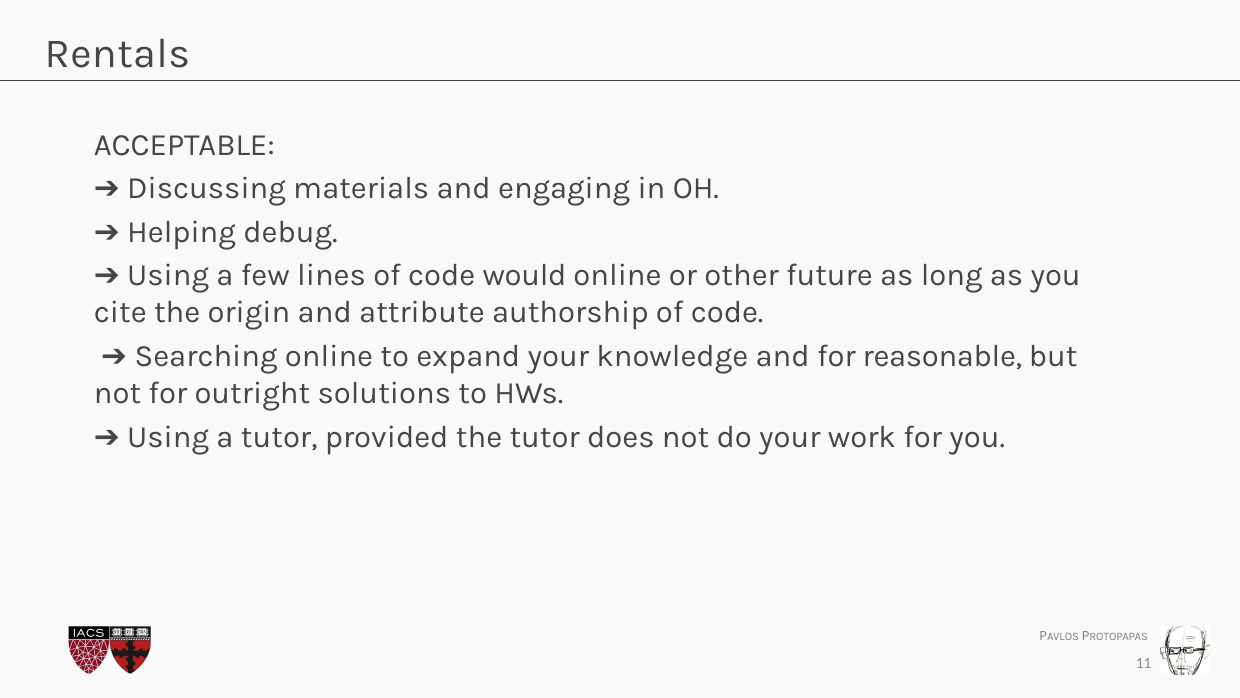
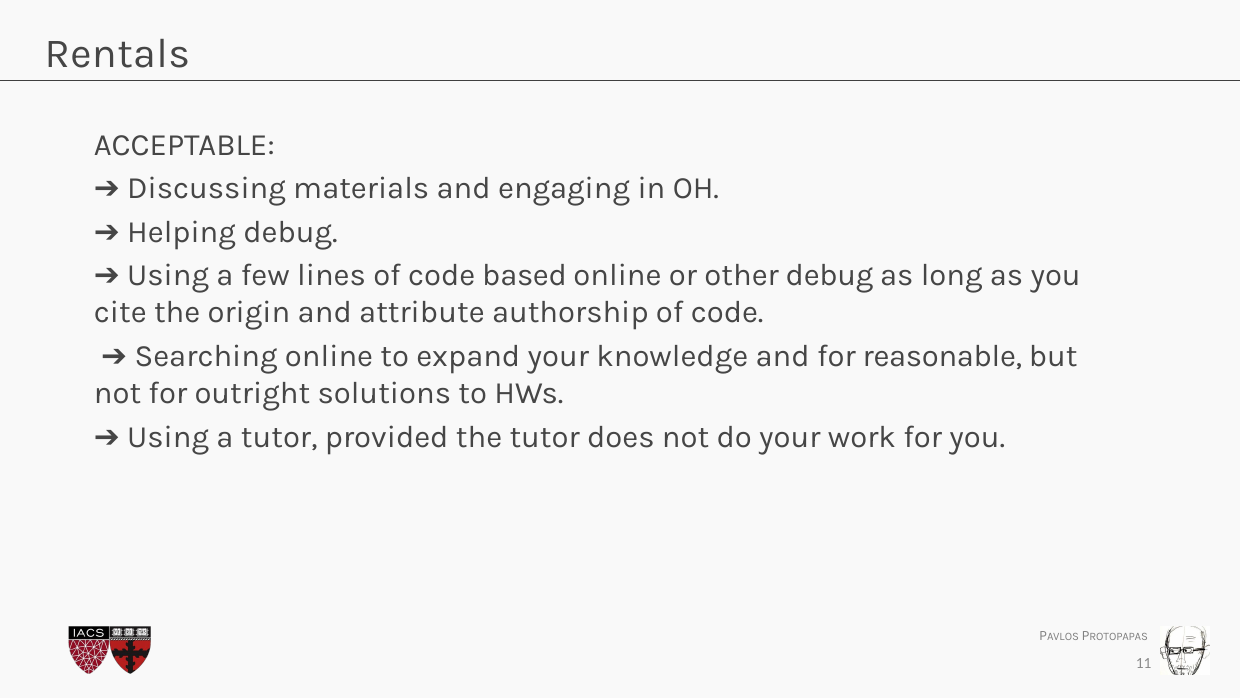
would: would -> based (525, 275)
other future: future -> debug (830, 275)
